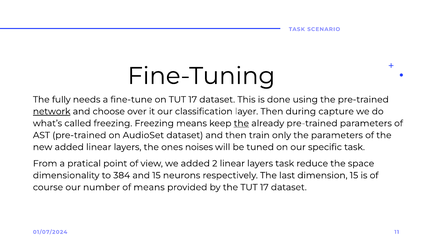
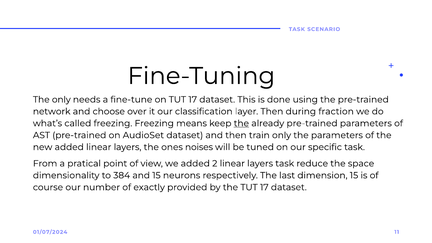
The fully: fully -> only (61, 100)
network underline: present -> none (52, 111)
capture: capture -> fraction (336, 111)
of means: means -> exactly (149, 187)
